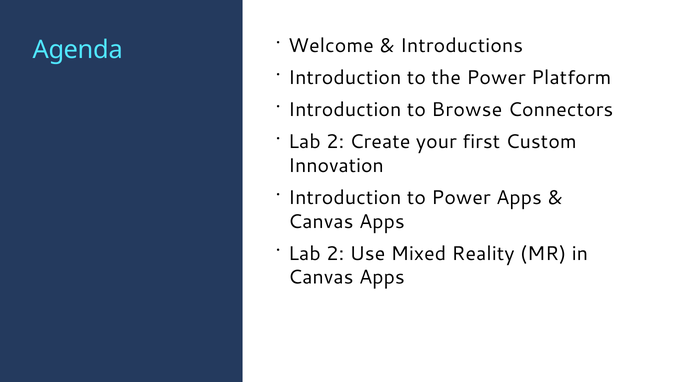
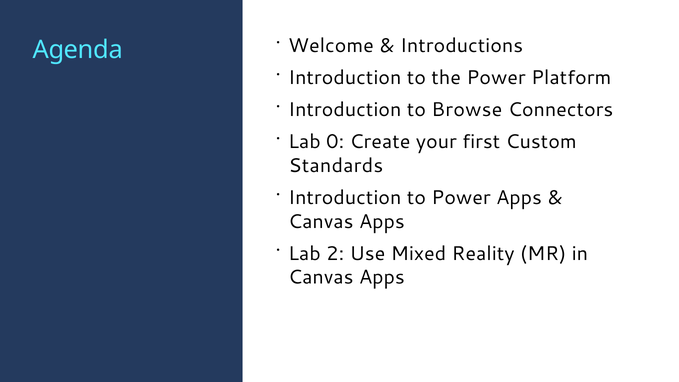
2: 2 -> 0 (335, 142)
Innovation: Innovation -> Standards (336, 166)
